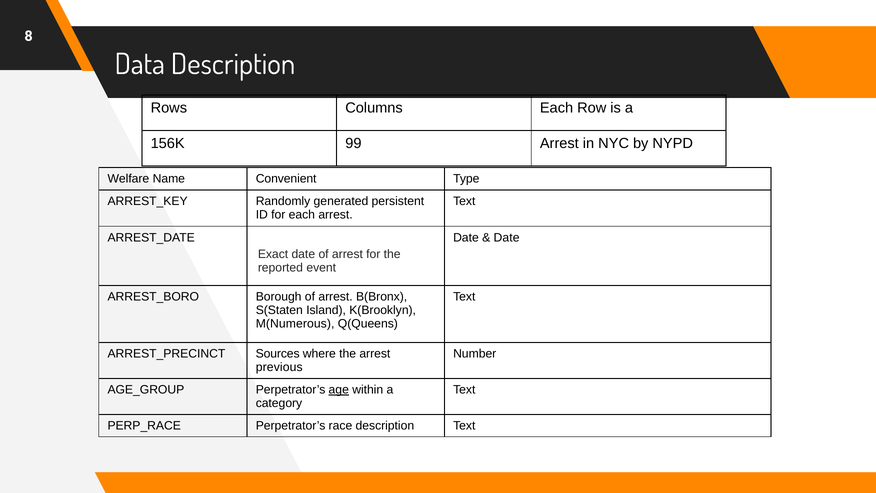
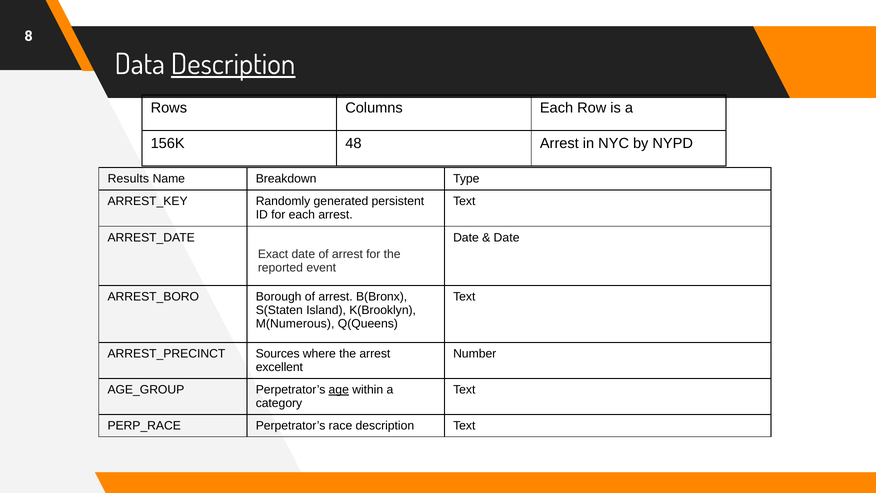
Description underline: none -> present (233, 64)
99: 99 -> 48 (353, 143)
Welfare: Welfare -> Results (128, 179)
Convenient: Convenient -> Breakdown (286, 179)
previous: previous -> excellent (279, 367)
